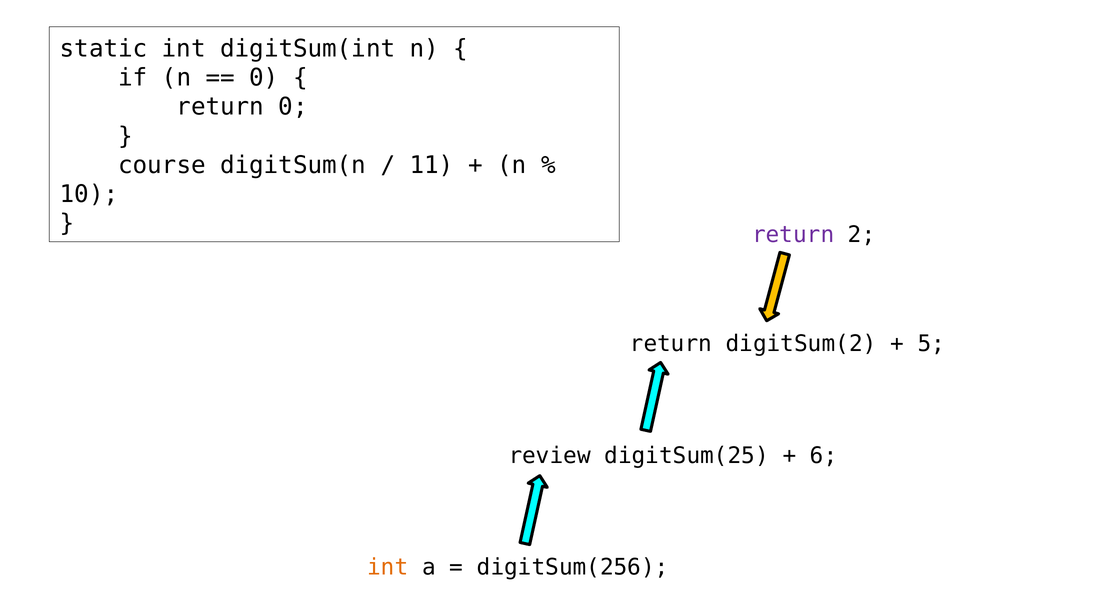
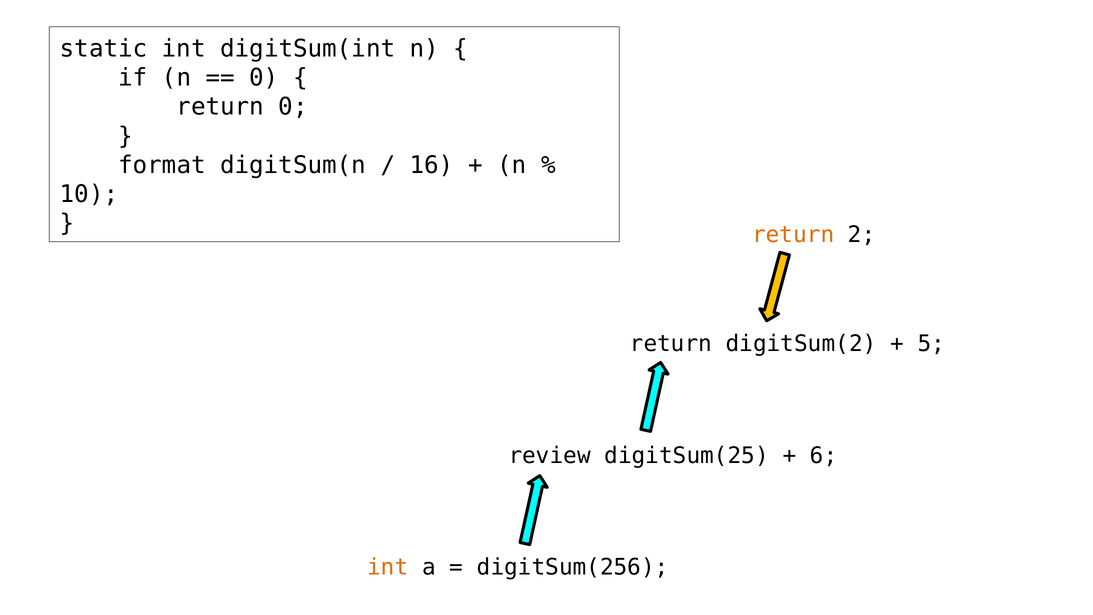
course: course -> format (162, 165)
11: 11 -> 16 (432, 165)
return colour: purple -> orange (793, 235)
